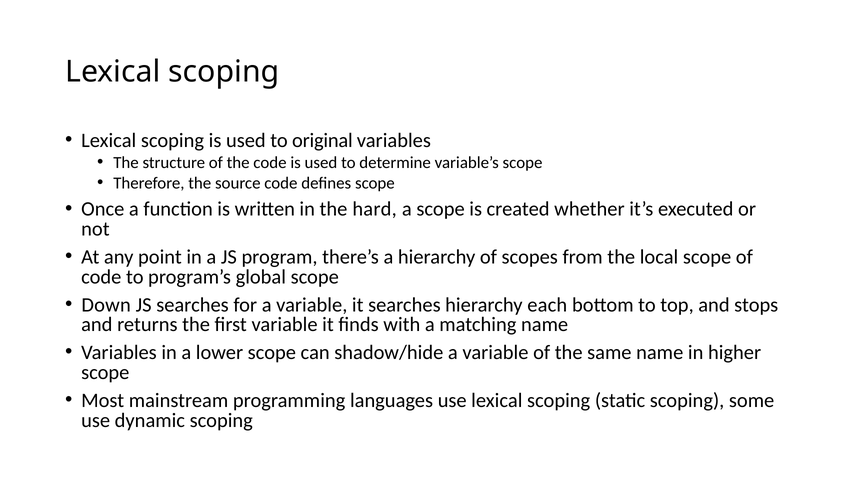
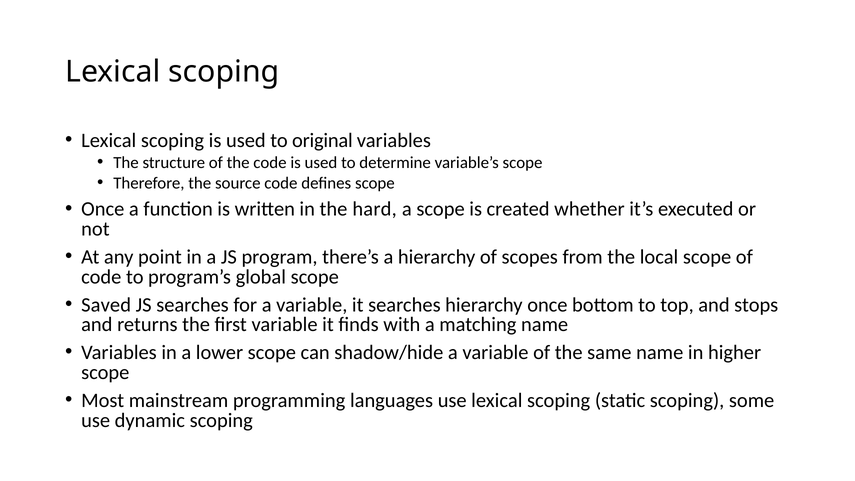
Down: Down -> Saved (106, 305)
hierarchy each: each -> once (547, 305)
